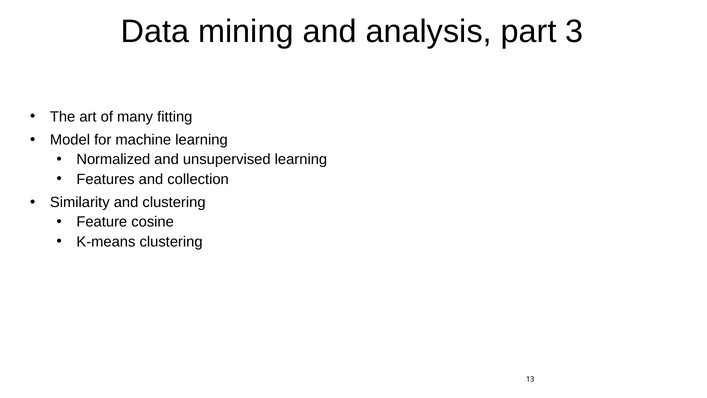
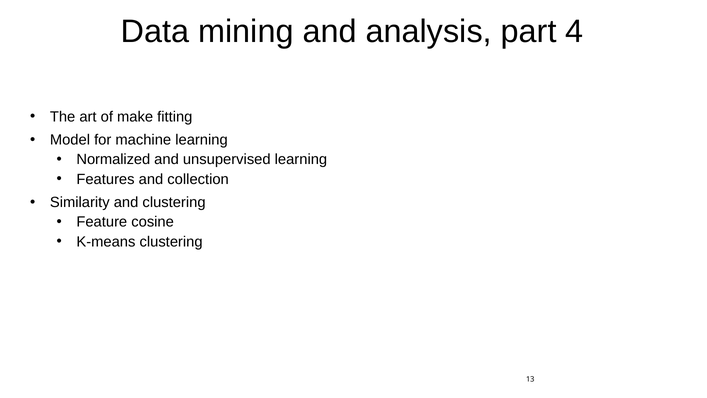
3: 3 -> 4 (575, 32)
many: many -> make (135, 117)
